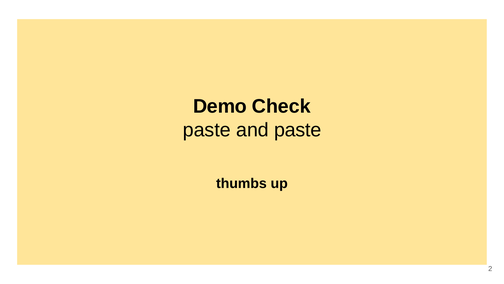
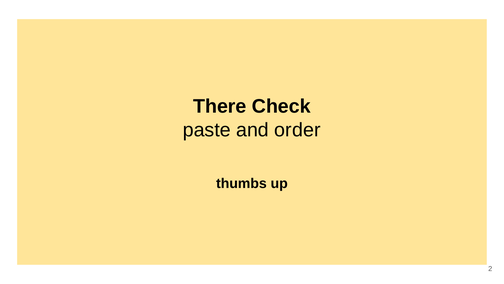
Demo: Demo -> There (220, 106)
and paste: paste -> order (297, 130)
